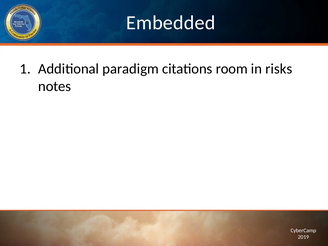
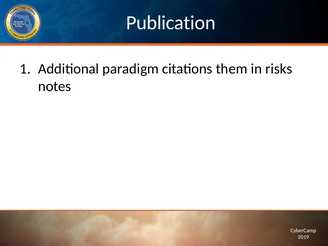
Embedded: Embedded -> Publication (171, 23)
room: room -> them (232, 69)
